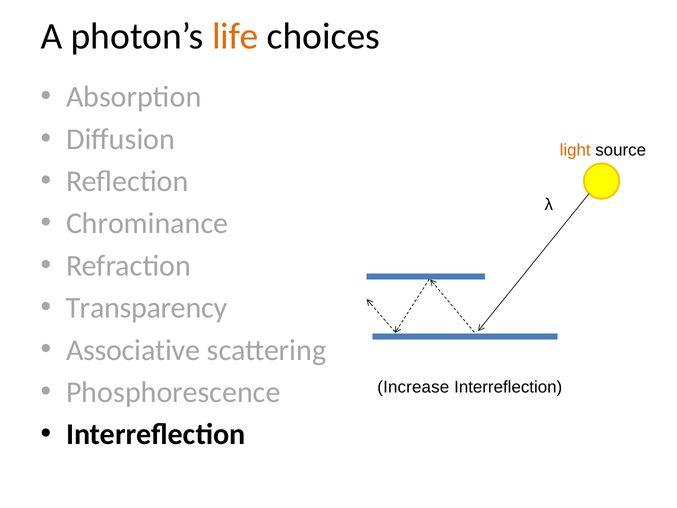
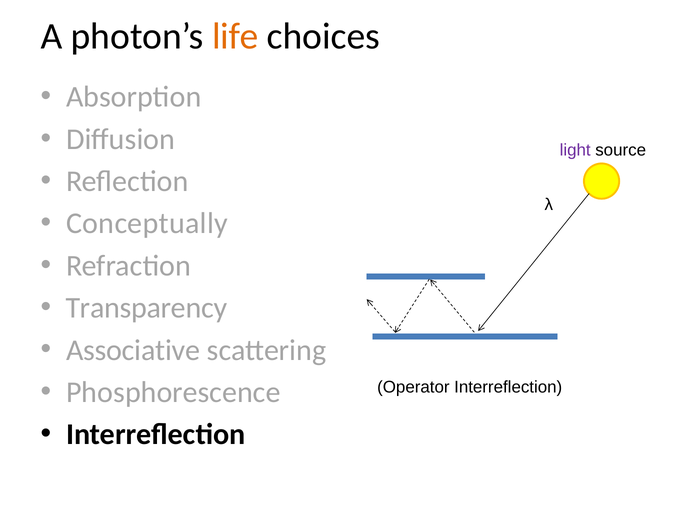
light colour: orange -> purple (575, 150)
Chrominance: Chrominance -> Conceptually (147, 223)
Increase: Increase -> Operator (413, 387)
